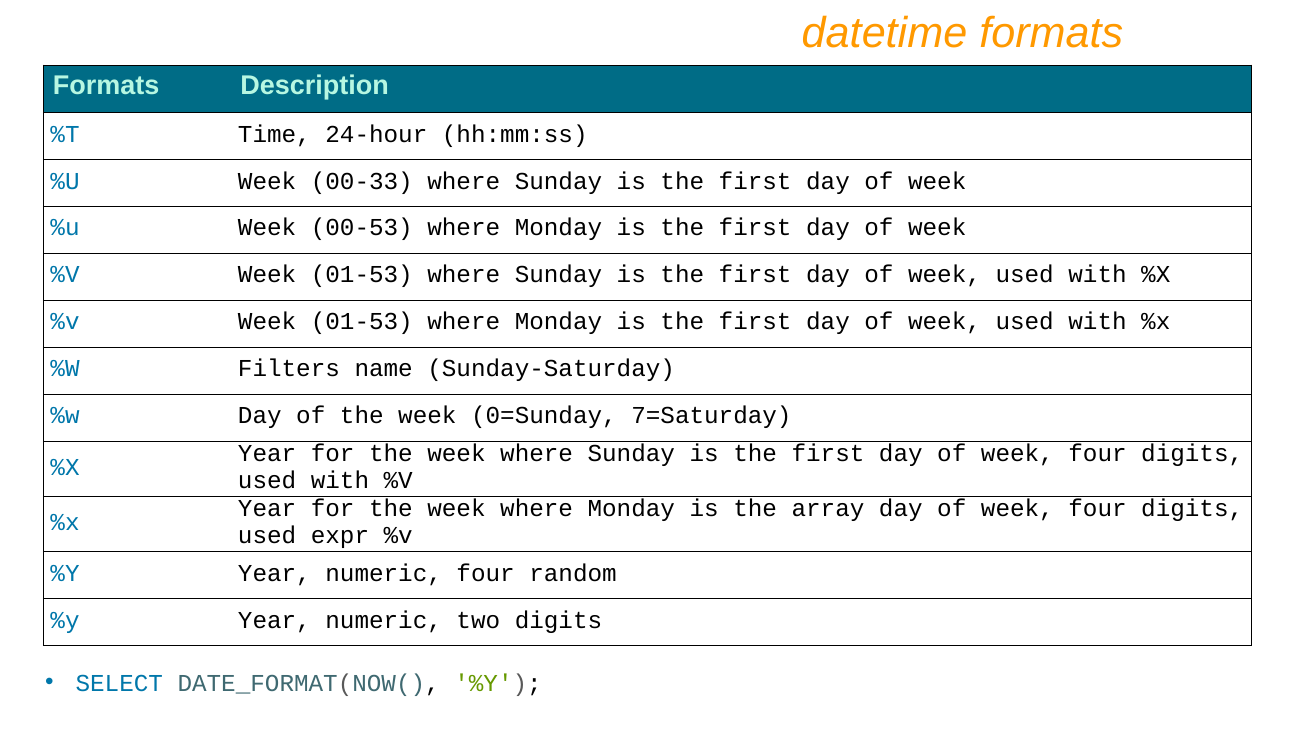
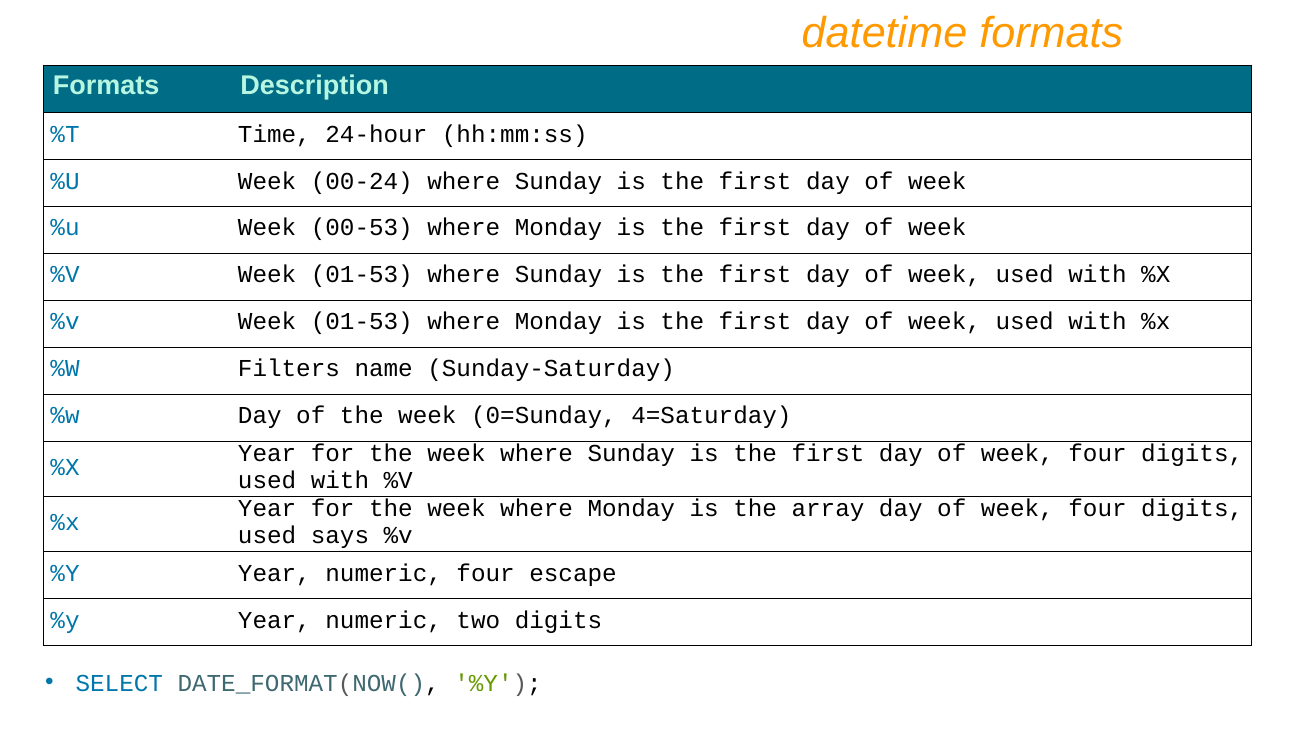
00-33: 00-33 -> 00-24 (362, 181)
7=Saturday: 7=Saturday -> 4=Saturday (711, 416)
expr: expr -> says (340, 536)
random: random -> escape (573, 573)
